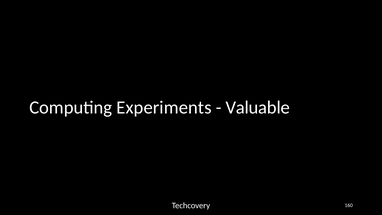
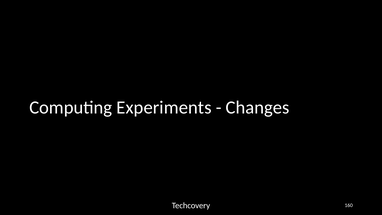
Valuable: Valuable -> Changes (258, 107)
